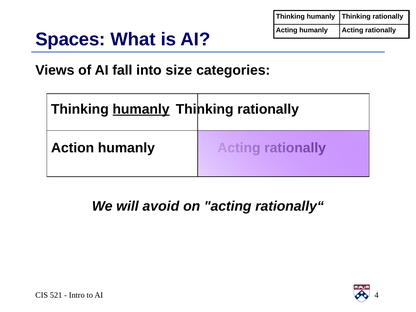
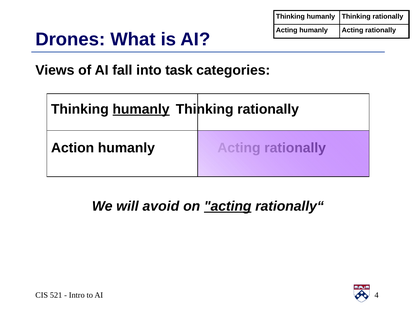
Spaces: Spaces -> Drones (70, 39)
size: size -> task (179, 70)
acting underline: none -> present (228, 206)
